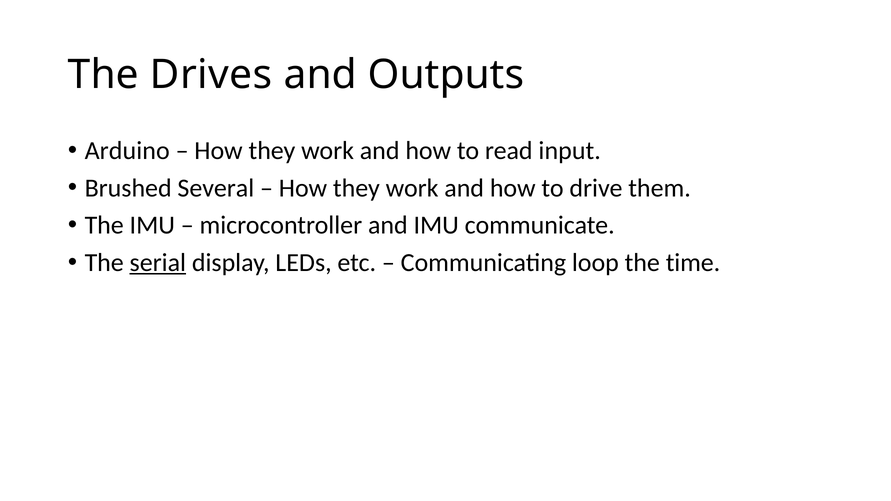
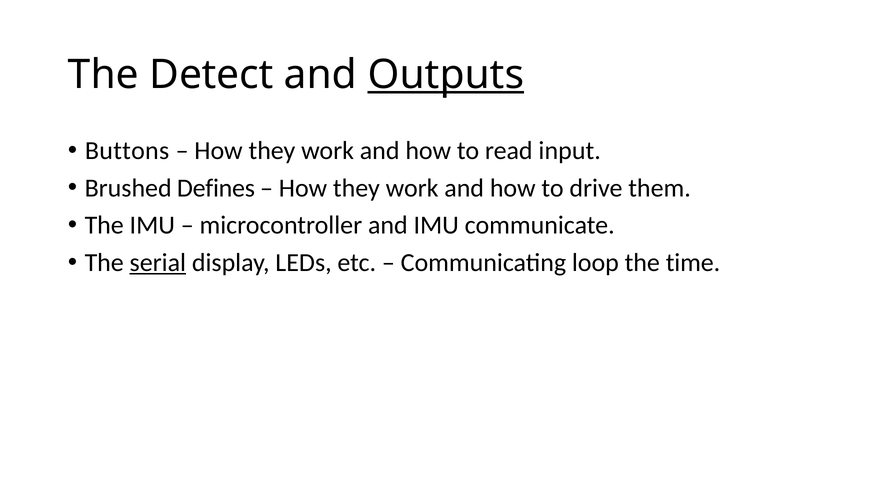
Drives: Drives -> Detect (211, 75)
Outputs underline: none -> present (446, 75)
Arduino: Arduino -> Buttons (127, 151)
Several: Several -> Defines (216, 188)
